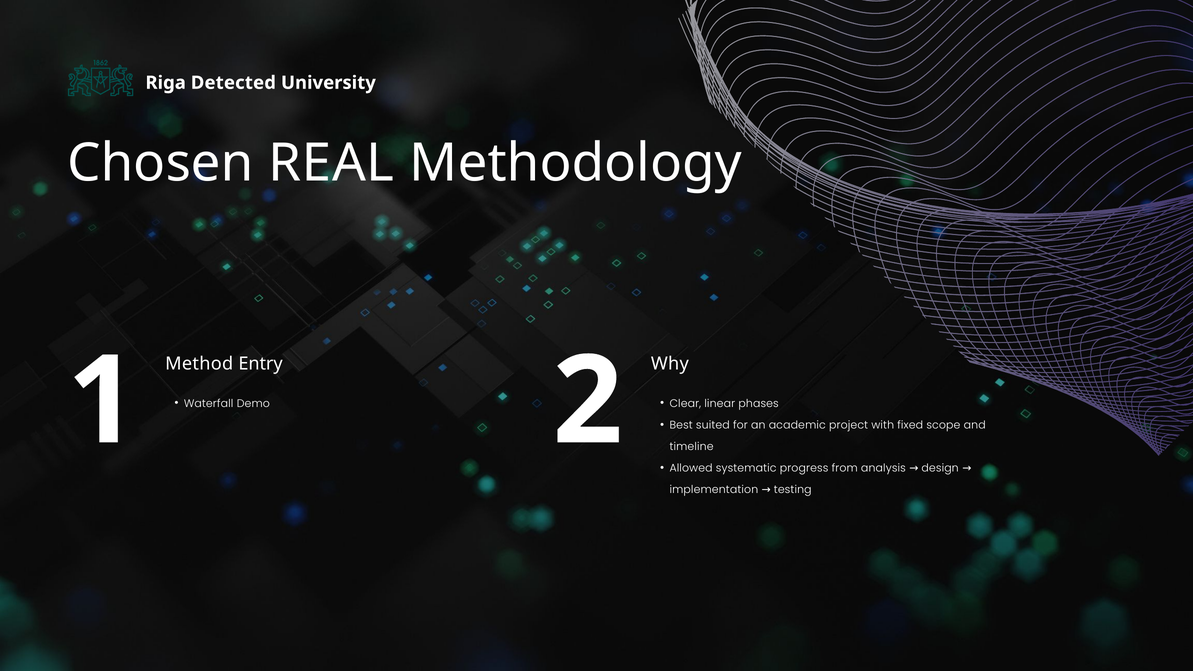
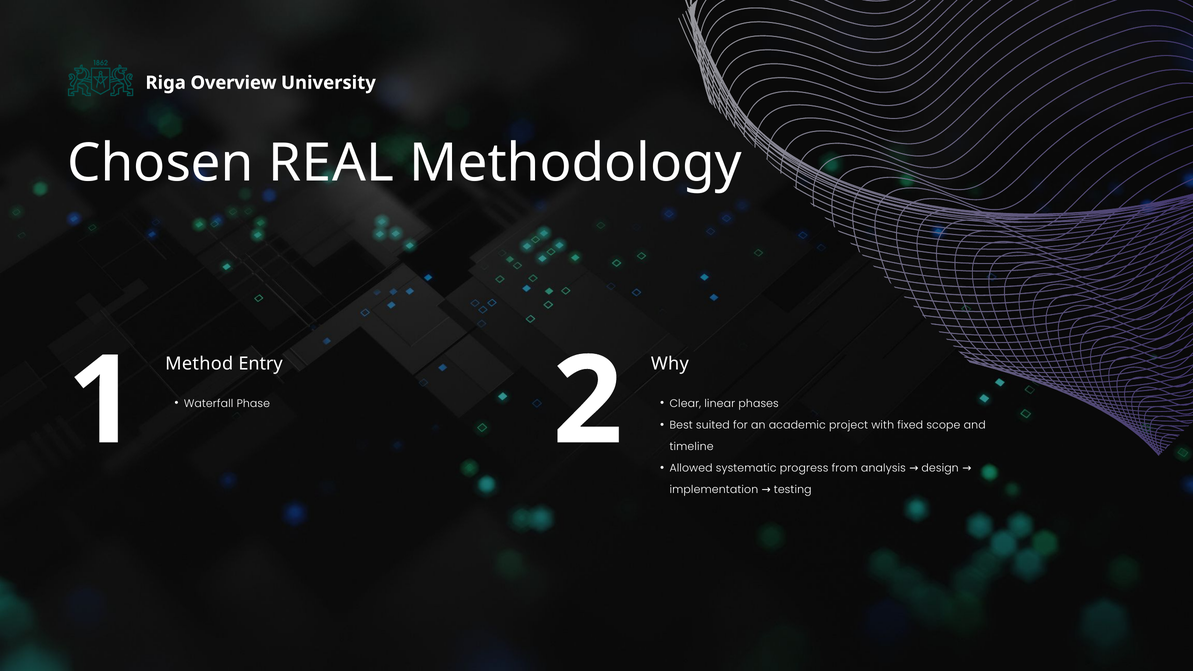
Detected: Detected -> Overview (234, 83)
Demo: Demo -> Phase (253, 404)
